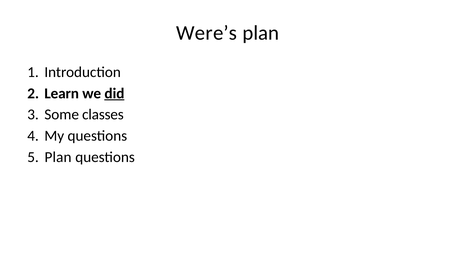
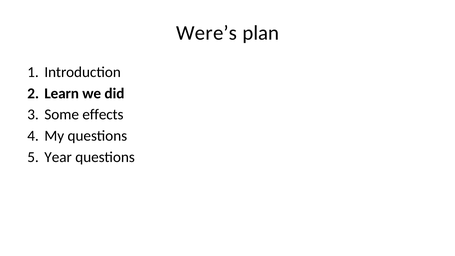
did underline: present -> none (114, 93)
classes: classes -> effects (103, 115)
Plan: Plan -> Year (58, 157)
